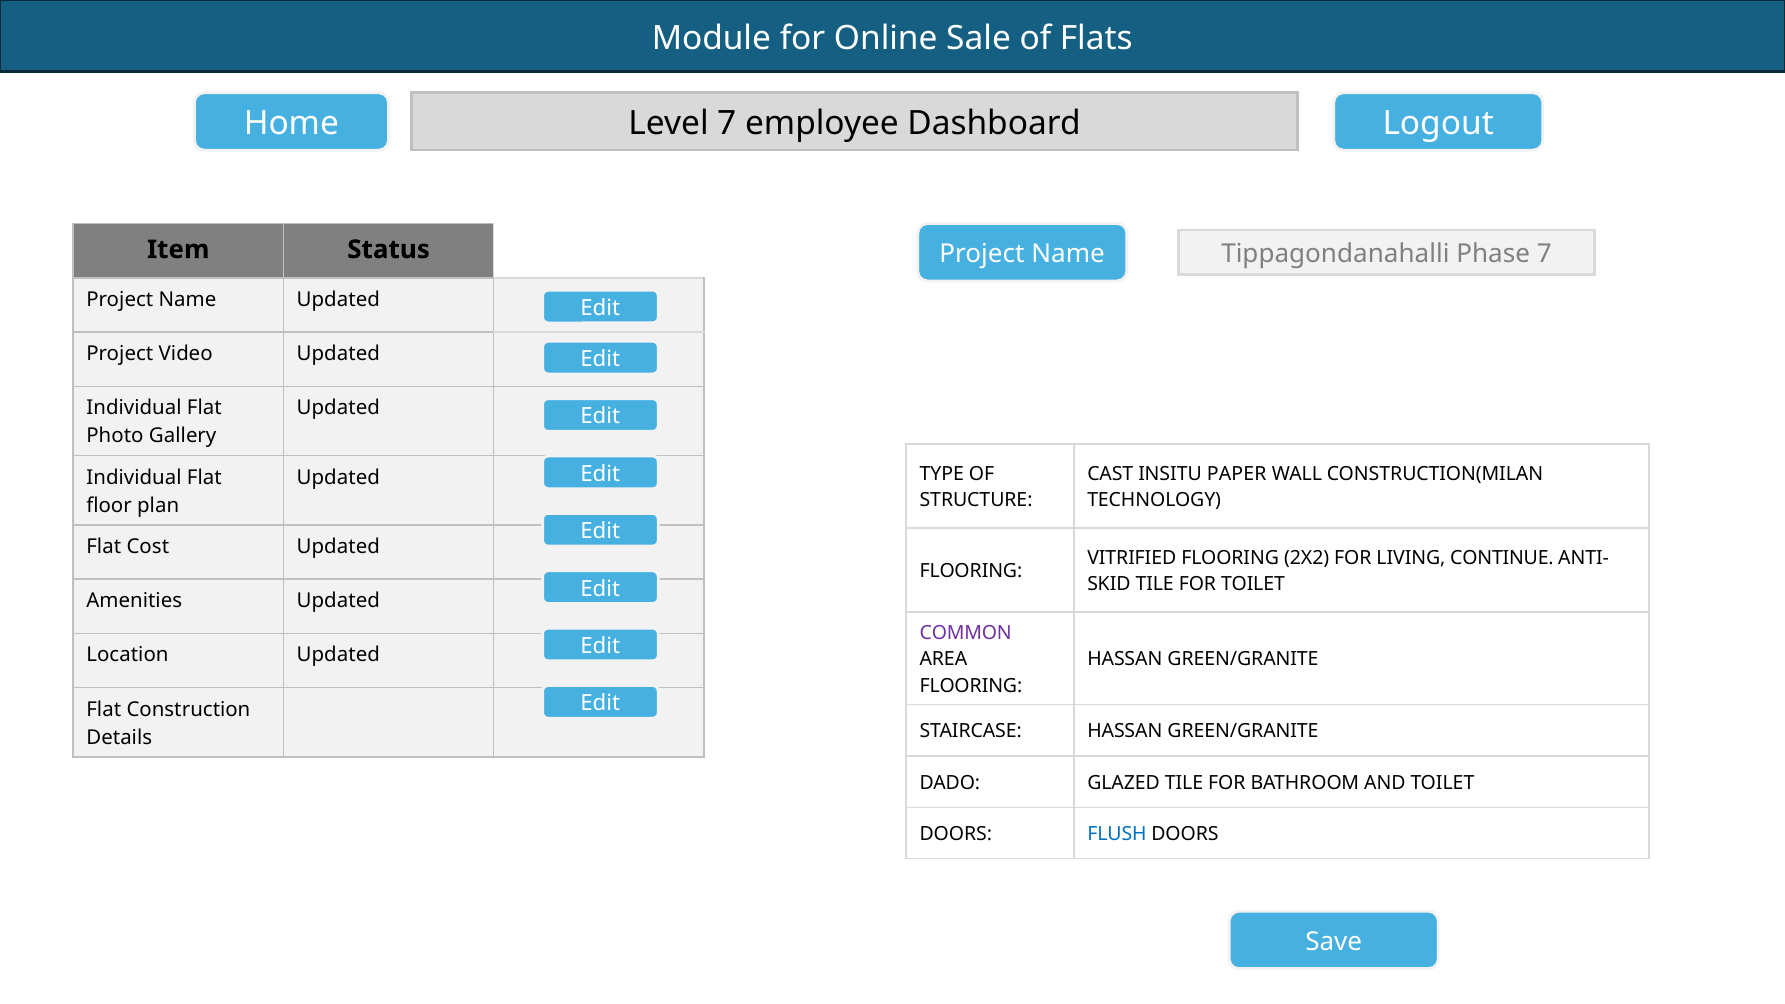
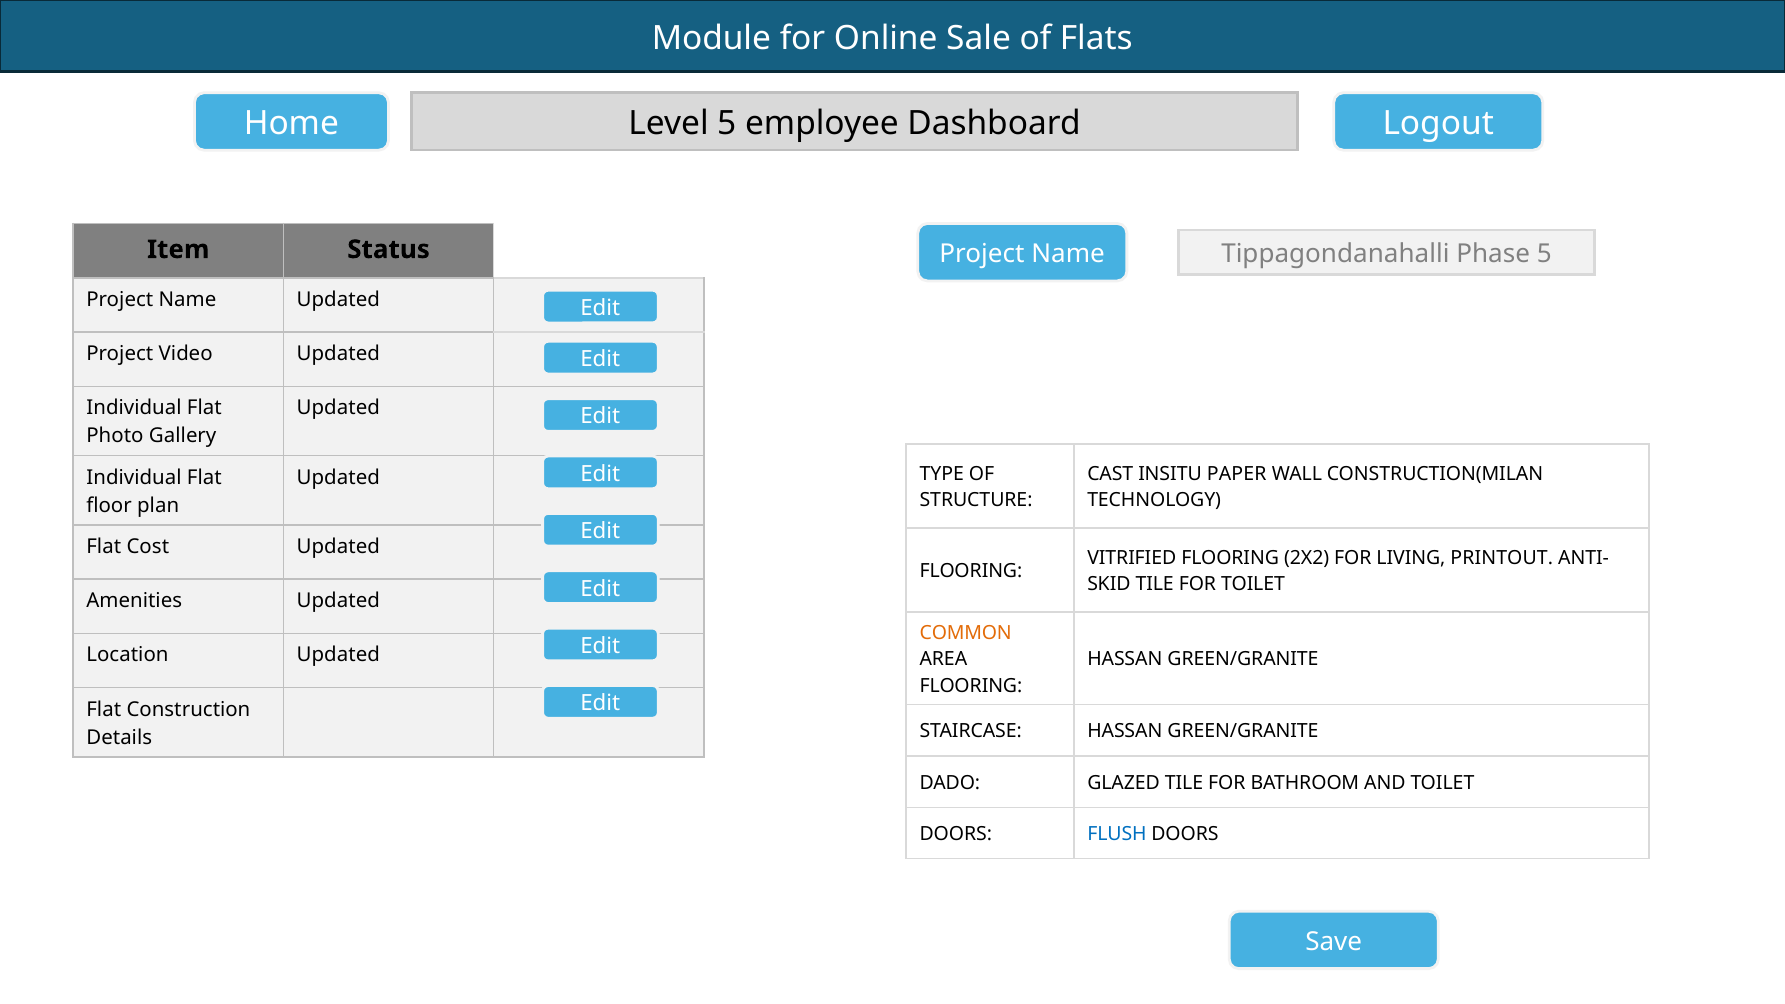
Level 7: 7 -> 5 (727, 124)
Phase 7: 7 -> 5 (1544, 254)
CONTINUE: CONTINUE -> PRINTOUT (1502, 558)
COMMON colour: purple -> orange (966, 633)
